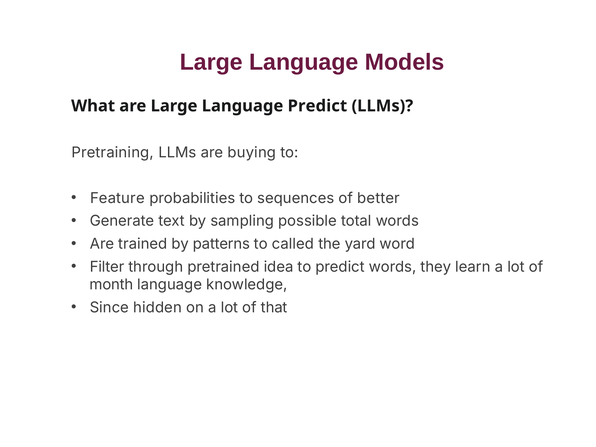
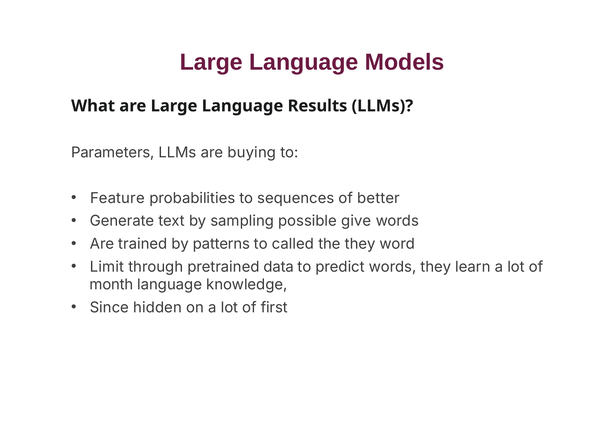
Language Predict: Predict -> Results (317, 106)
Pretraining: Pretraining -> Parameters (113, 152)
total: total -> give (356, 221)
the yard: yard -> they (360, 244)
Filter: Filter -> Limit (107, 267)
idea: idea -> data (279, 267)
that: that -> first (274, 307)
